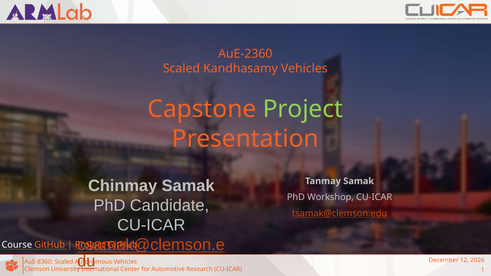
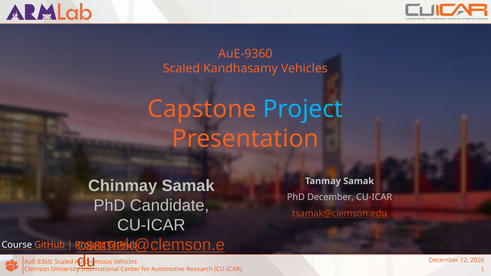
AuE-2360: AuE-2360 -> AuE-9360 (245, 54)
Project colour: light green -> light blue (303, 109)
PhD Workshop: Workshop -> December (331, 197)
